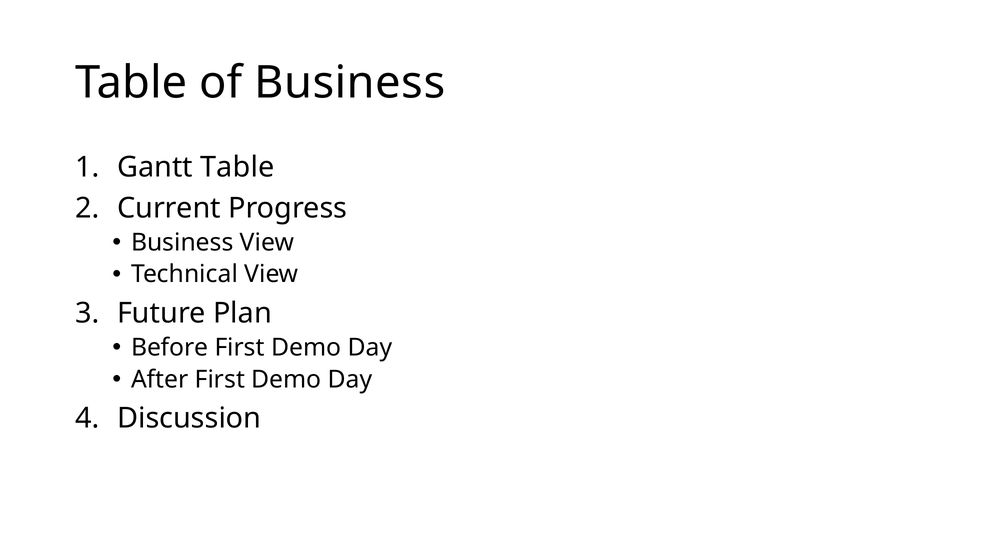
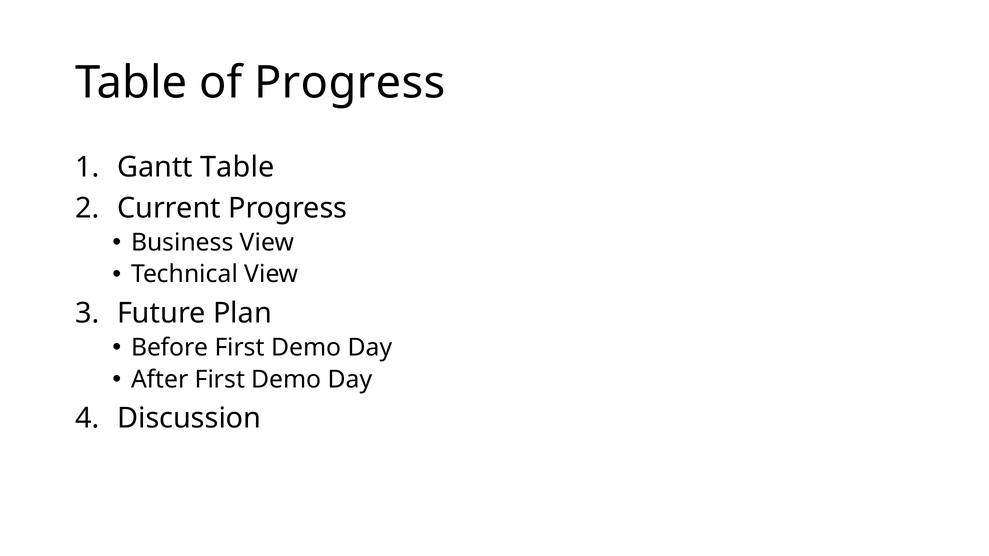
of Business: Business -> Progress (350, 83)
